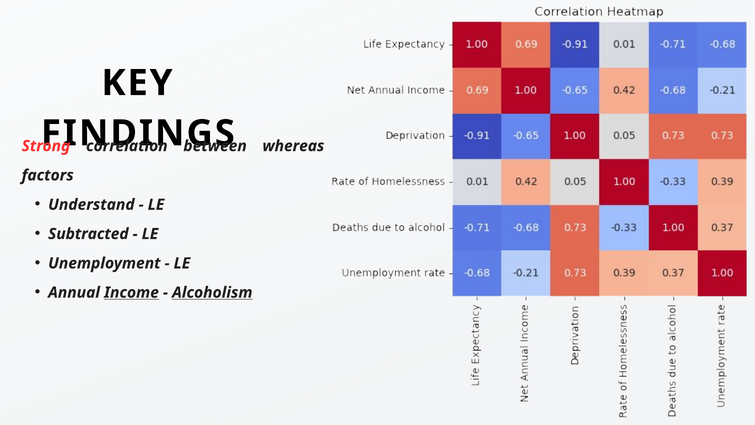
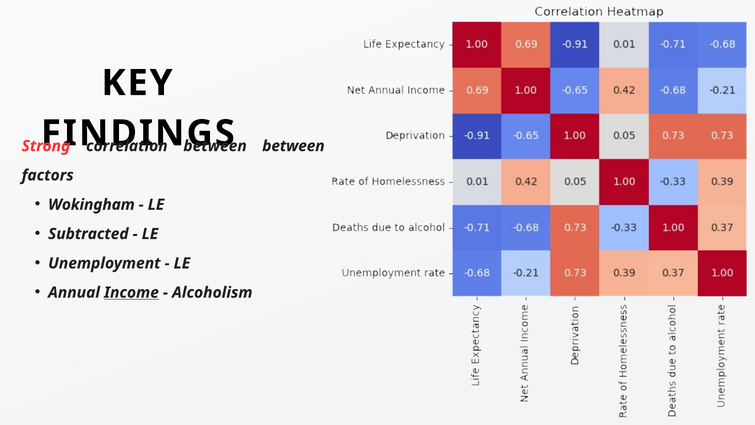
whereas: whereas -> between (293, 146)
Understand: Understand -> Wokingham (91, 204)
Alcoholism underline: present -> none (212, 292)
